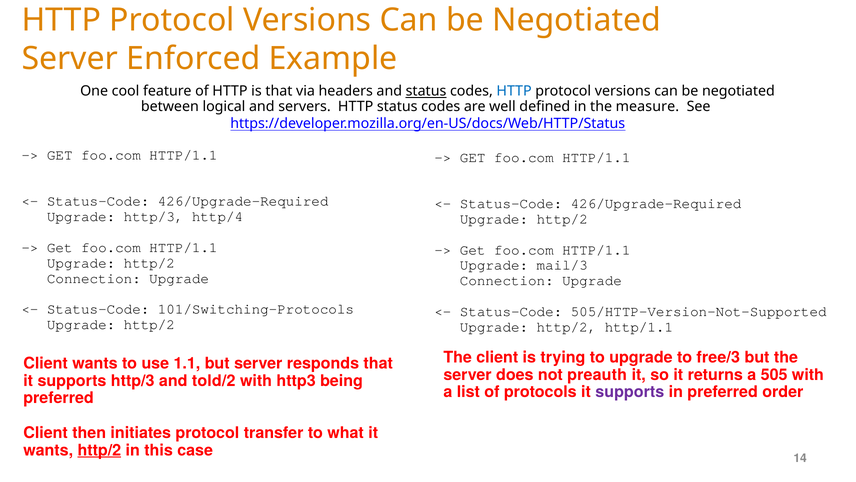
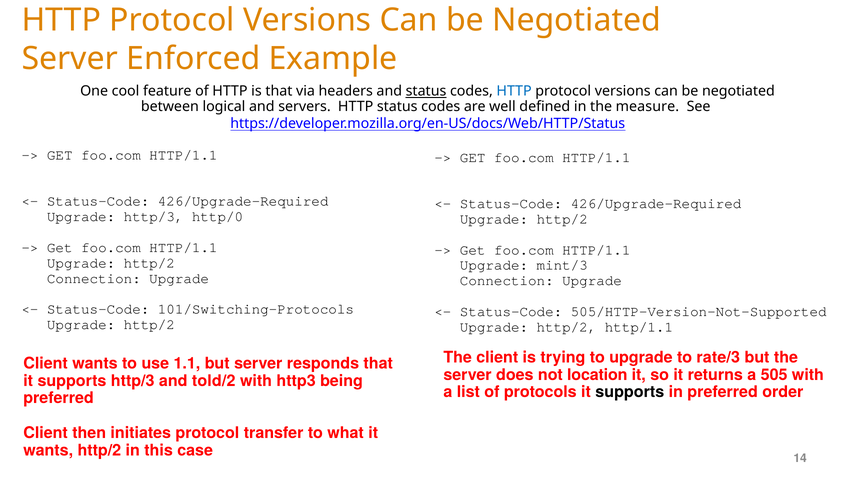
http/4: http/4 -> http/0 (218, 216)
mail/3: mail/3 -> mint/3 (562, 265)
free/3: free/3 -> rate/3 (718, 357)
preauth: preauth -> location (597, 374)
supports colour: purple -> black (630, 392)
http/2 underline: present -> none (99, 450)
